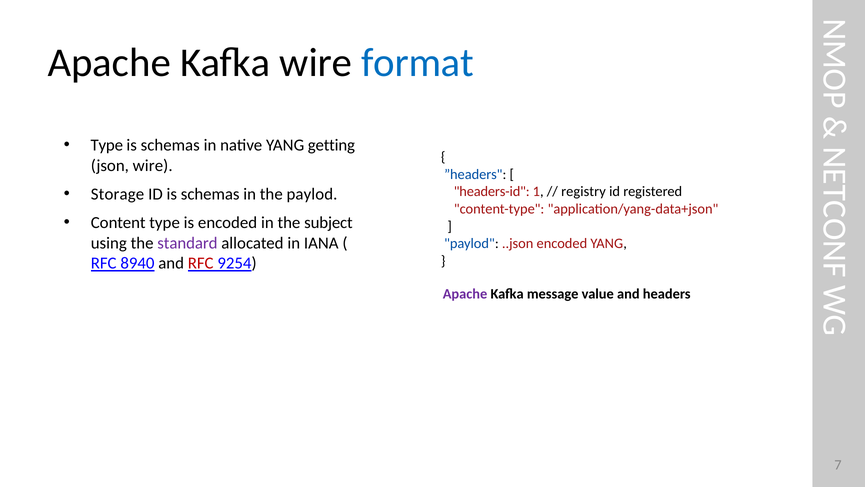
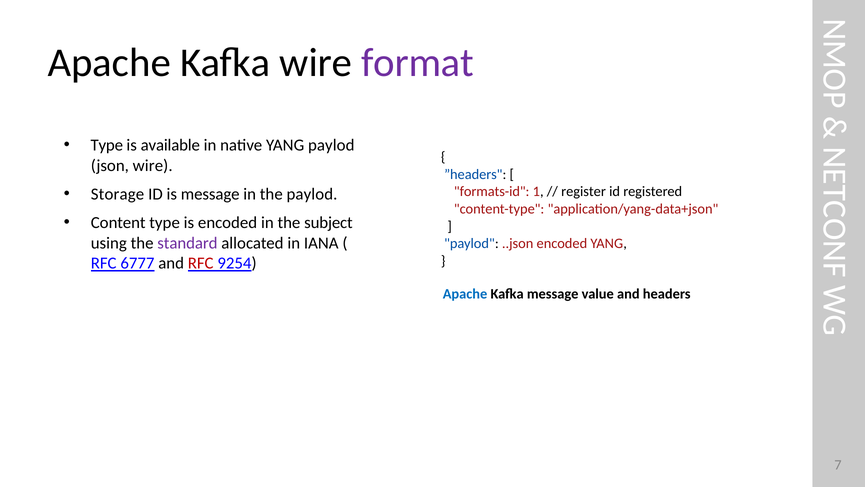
format colour: blue -> purple (417, 63)
schemas: schemas -> available (170, 145)
YANG getting: getting -> paylod (331, 145)
ID is schemas: schemas -> message (210, 194)
headers-id: headers-id -> formats-id (492, 191)
registry: registry -> register (584, 191)
8940: 8940 -> 6777 (137, 263)
Apache colour: purple -> blue (465, 294)
